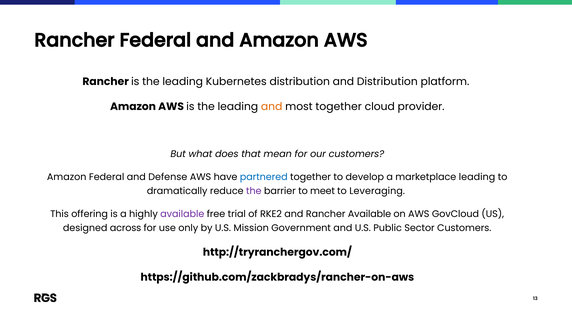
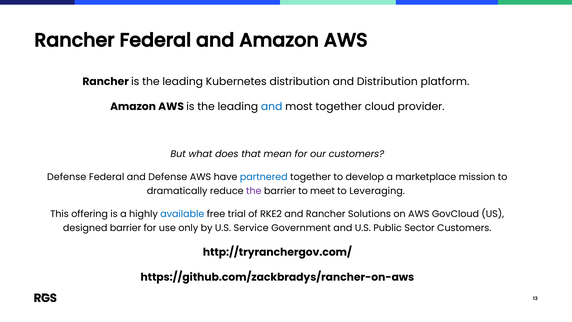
and colour: orange -> blue (272, 107)
Amazon: Amazon -> Defense (67, 177)
marketplace leading: leading -> mission (477, 177)
available colour: purple -> blue (182, 214)
Rancher Available: Available -> Solutions (369, 214)
designed across: across -> barrier (126, 228)
Mission: Mission -> Service (251, 228)
